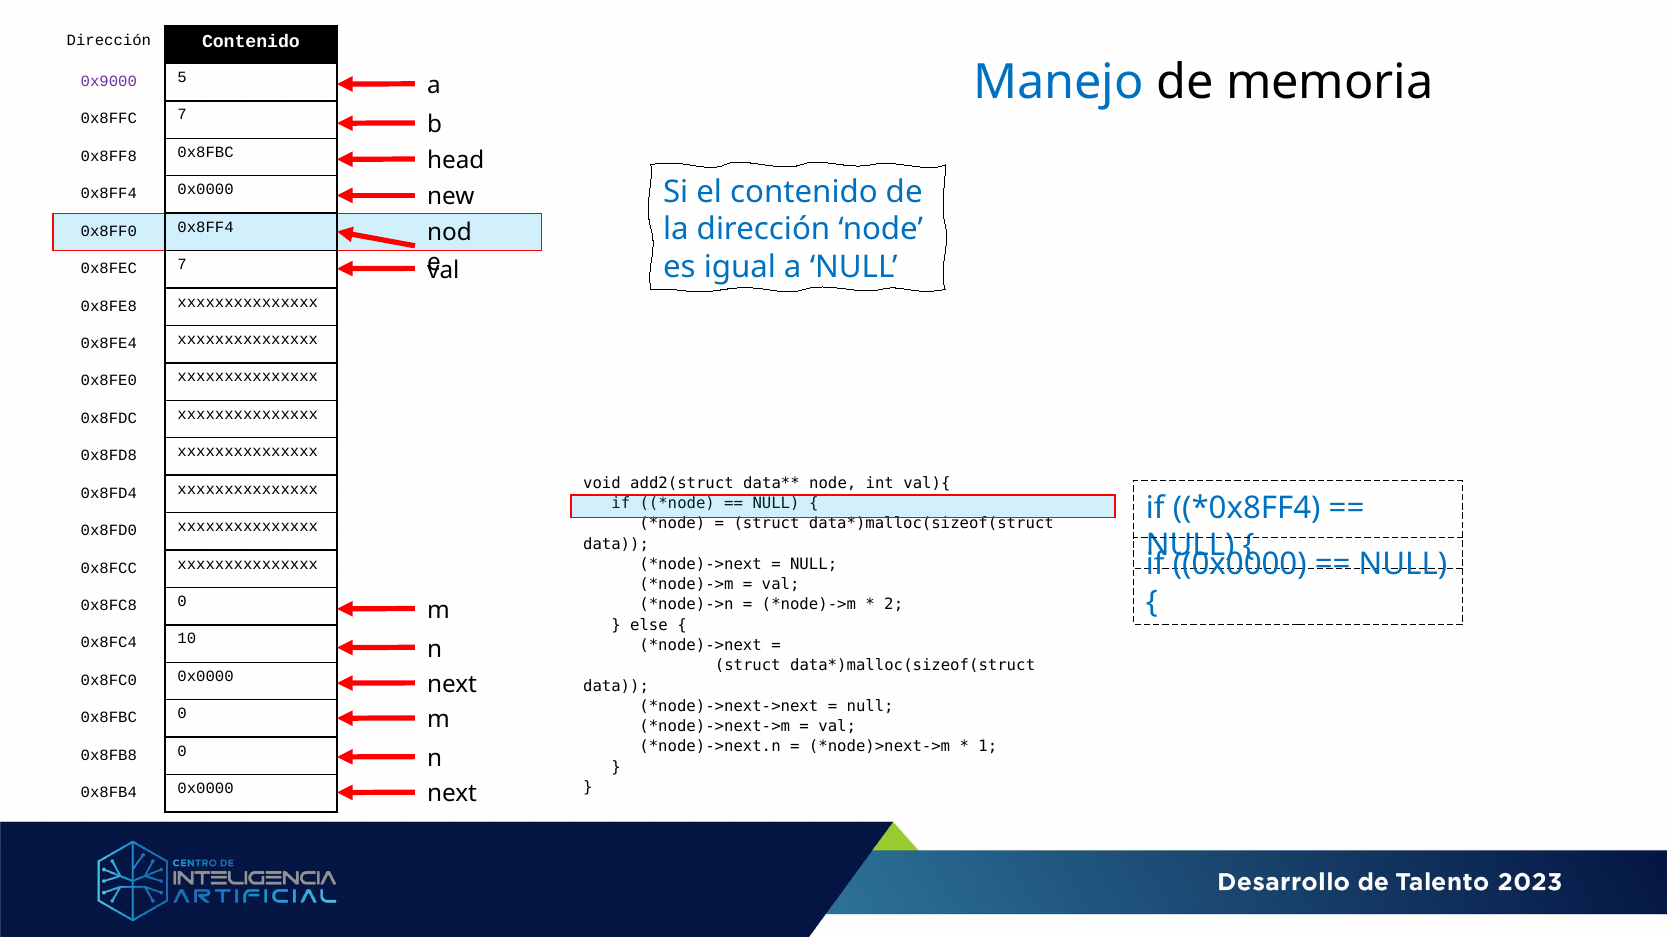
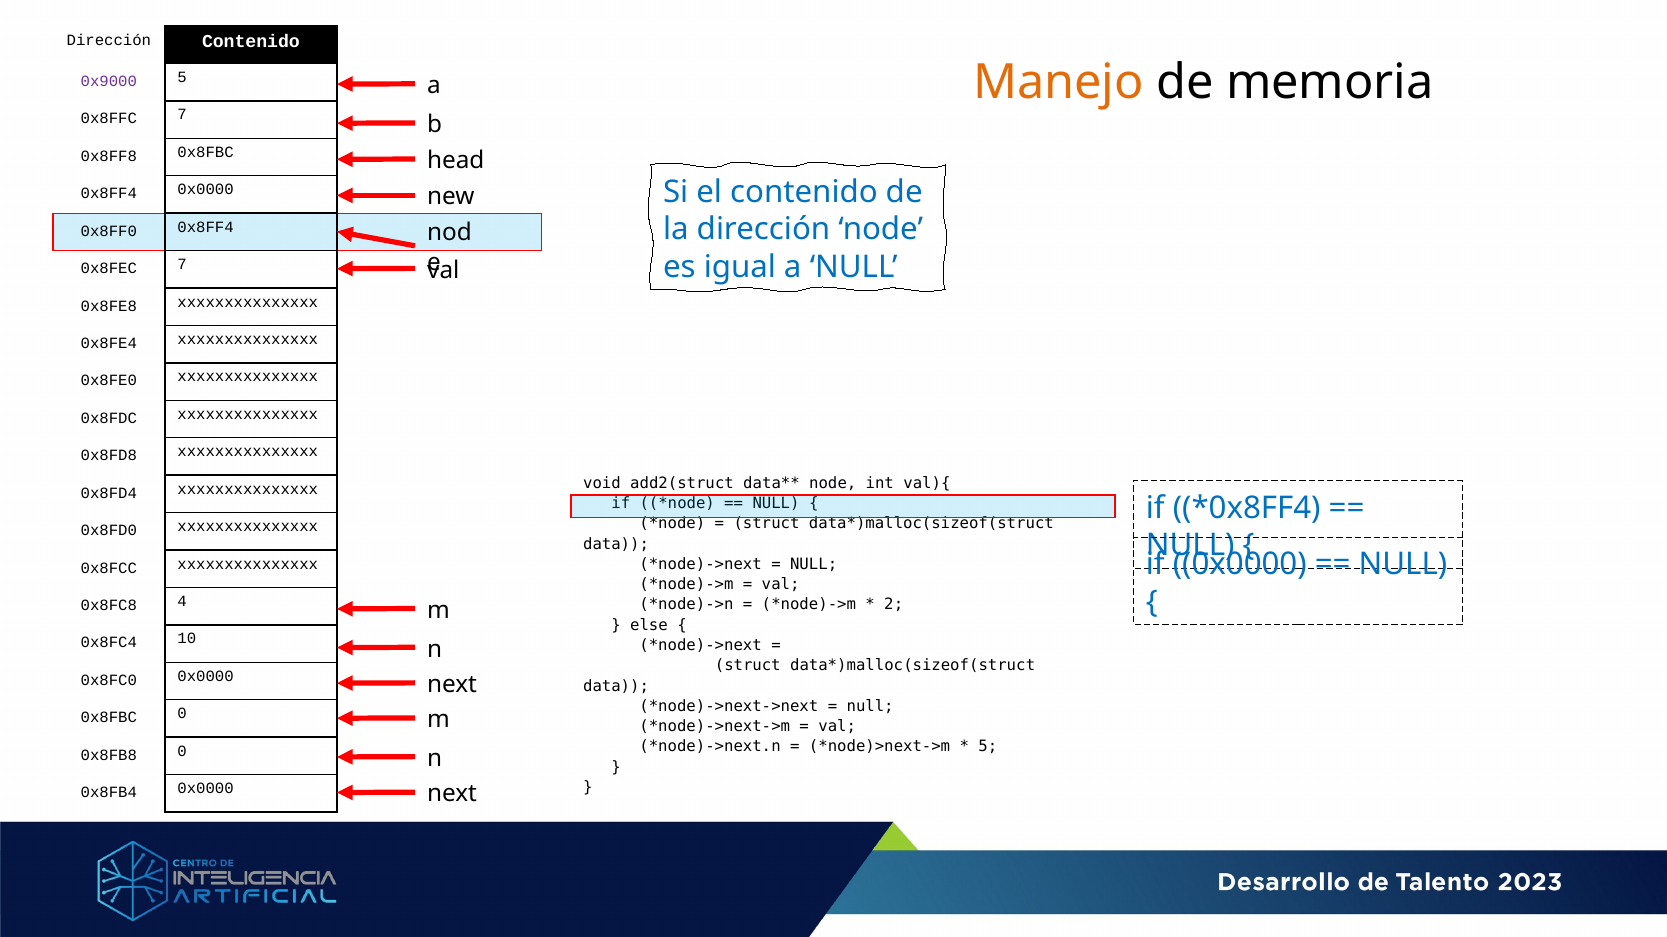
Manejo colour: blue -> orange (1058, 82)
0x8FC8 0: 0 -> 4 (182, 602)
1: 1 -> 5 (988, 747)
